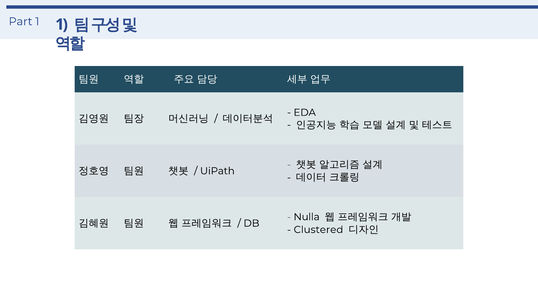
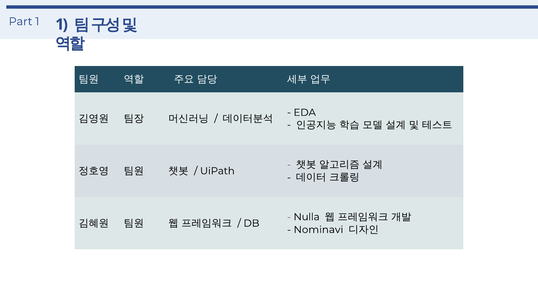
Clustered: Clustered -> Nominavi (318, 230)
